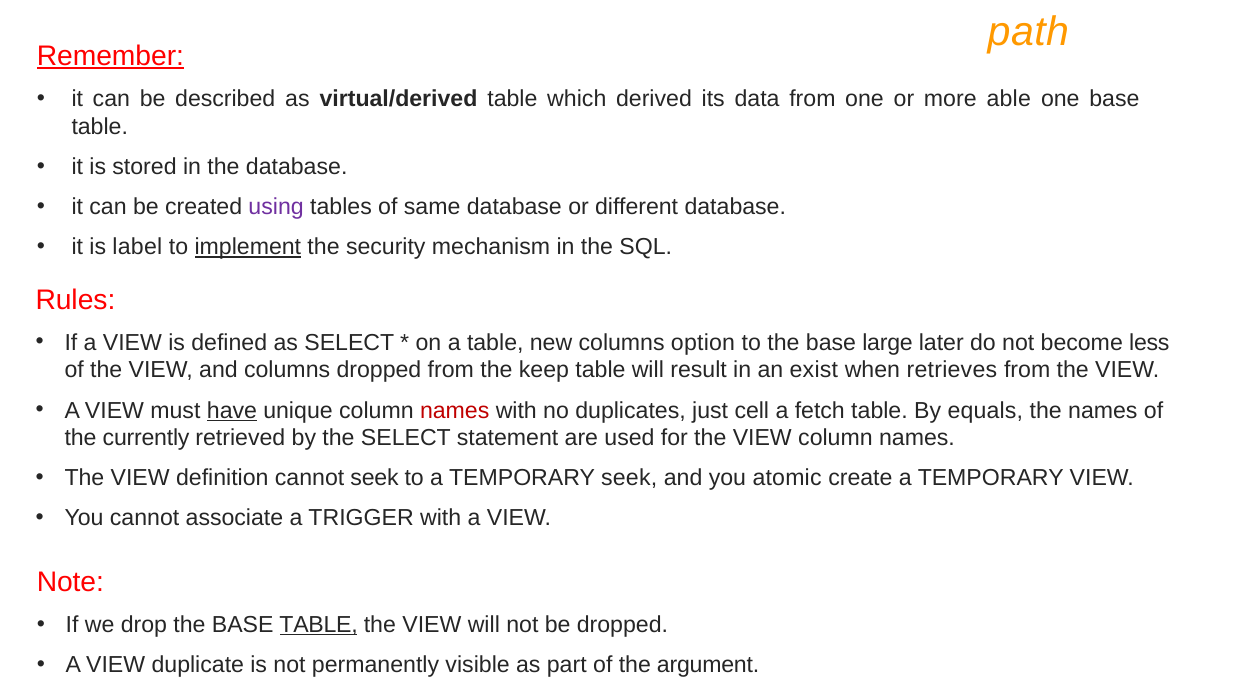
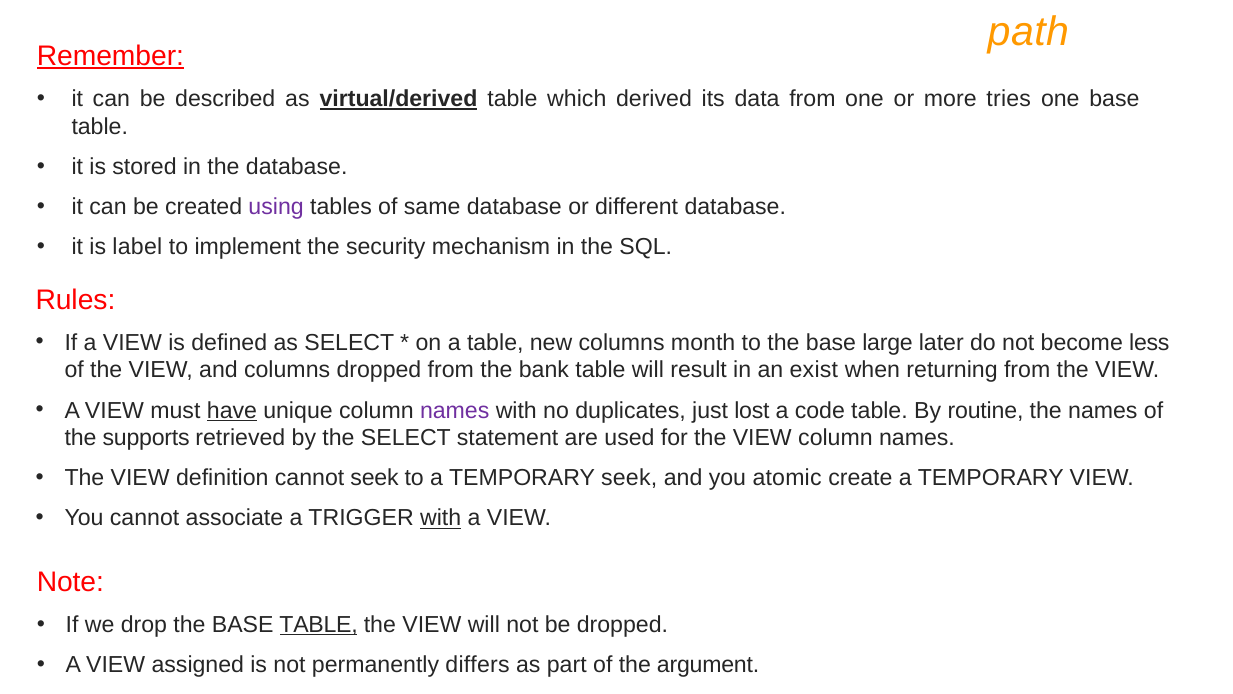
virtual/derived underline: none -> present (399, 99)
able: able -> tries (1009, 99)
implement underline: present -> none (248, 247)
option: option -> month (703, 342)
keep: keep -> bank (544, 370)
retrieves: retrieves -> returning (952, 370)
names colour: red -> purple (455, 410)
cell: cell -> lost (752, 410)
fetch: fetch -> code (820, 410)
equals: equals -> routine (985, 410)
currently: currently -> supports (146, 438)
with underline: none -> present (441, 518)
duplicate: duplicate -> assigned (198, 664)
visible: visible -> differs (478, 664)
